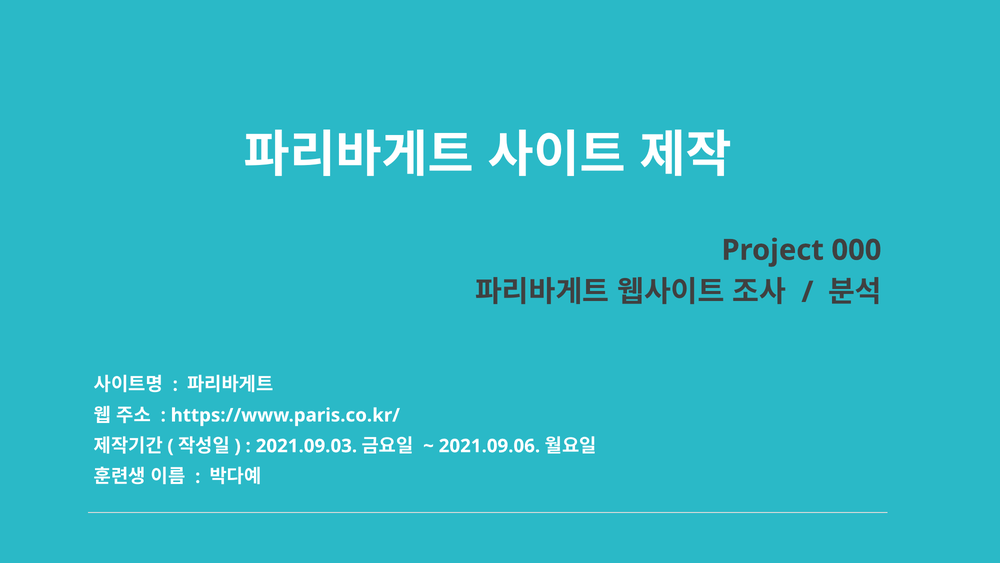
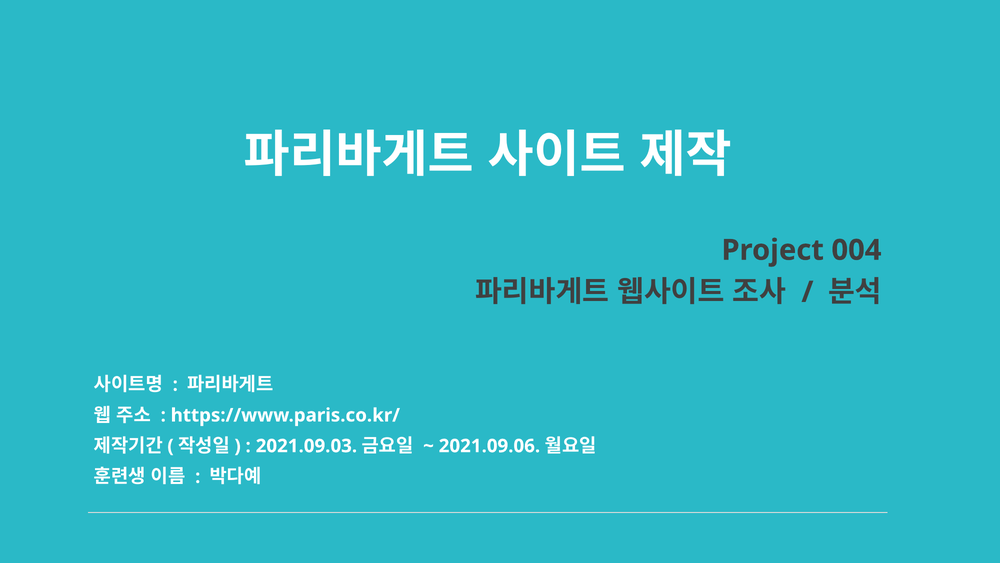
000: 000 -> 004 (856, 250)
